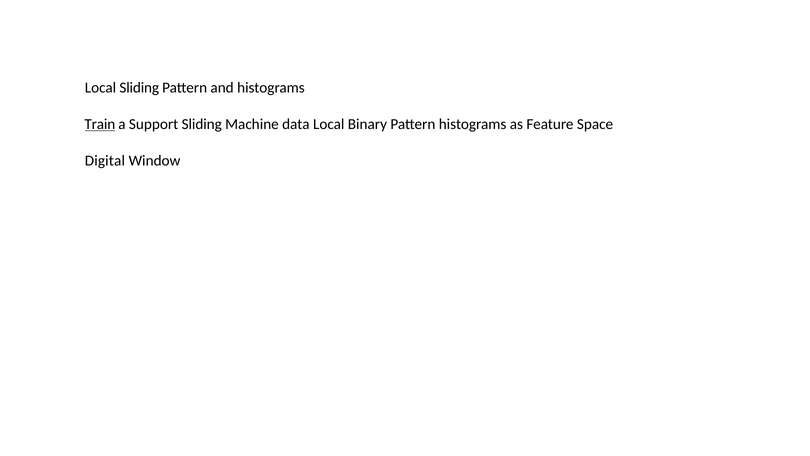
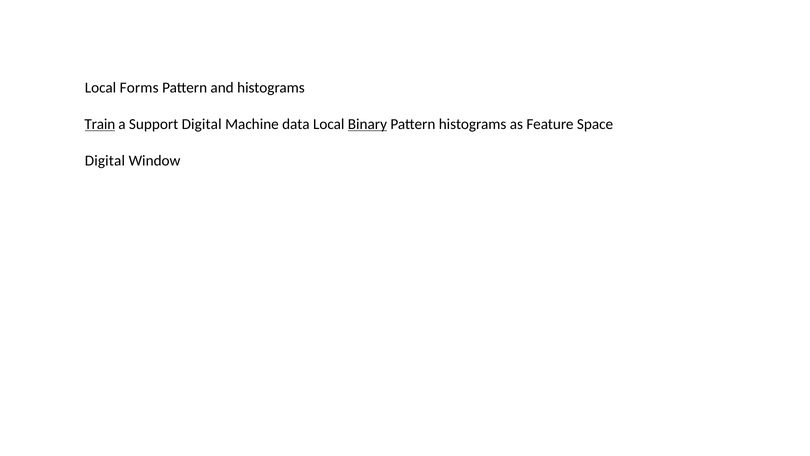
Local Sliding: Sliding -> Forms (139, 88)
Support Sliding: Sliding -> Digital (202, 124)
Binary underline: none -> present (367, 124)
